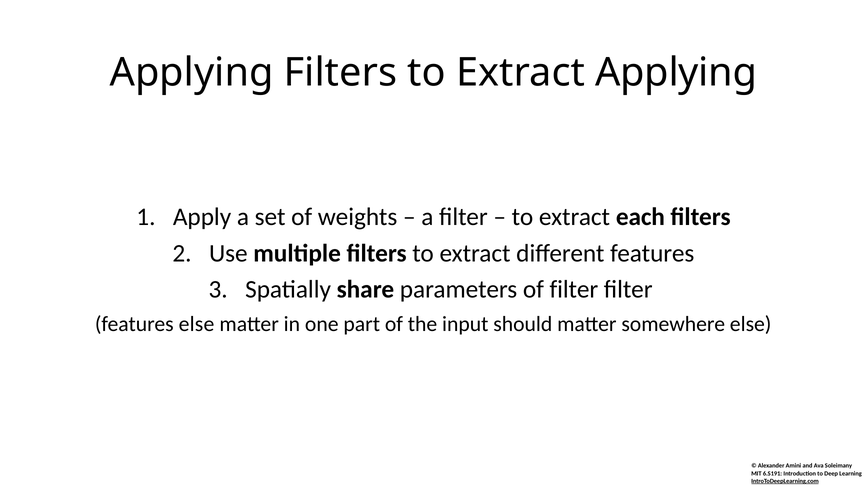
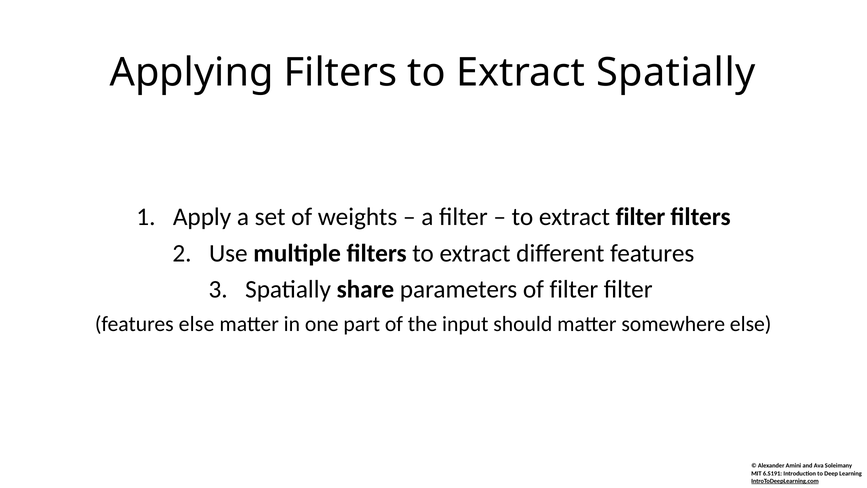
Extract Applying: Applying -> Spatially (676, 73)
extract each: each -> filter (640, 217)
